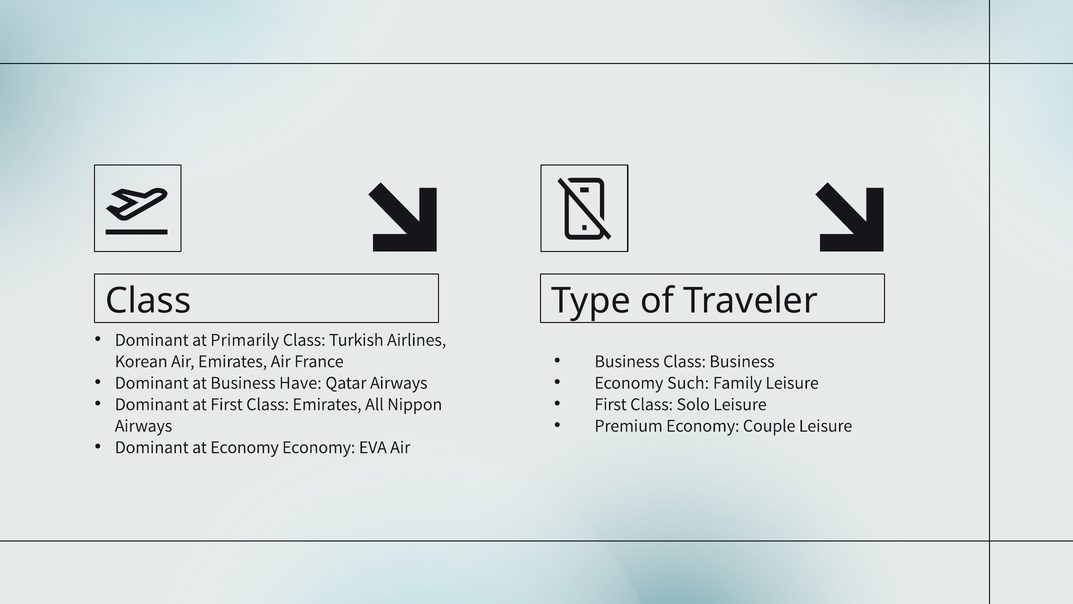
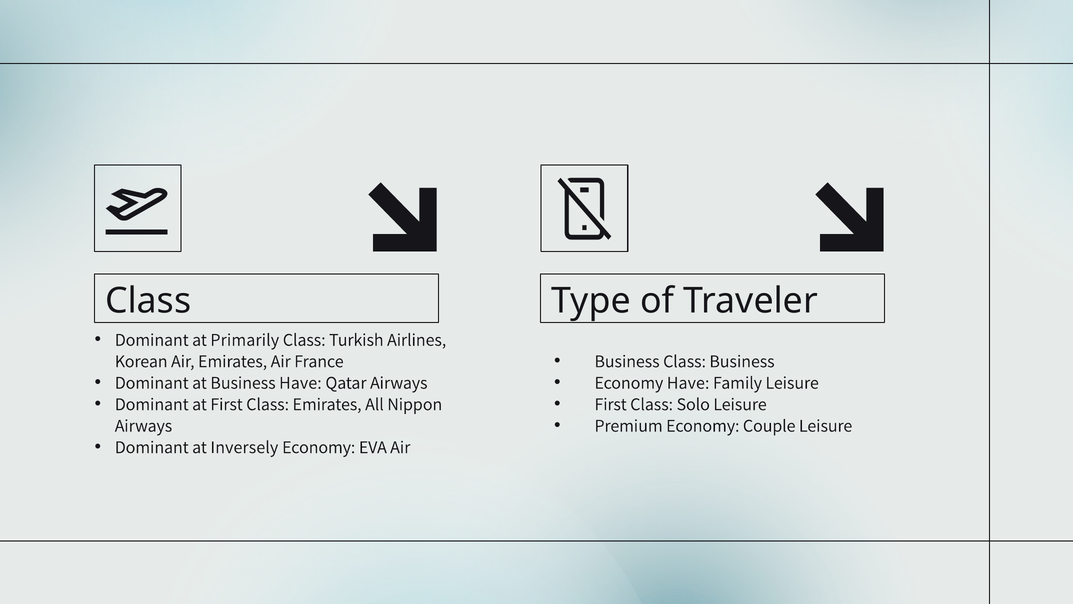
Economy Such: Such -> Have (688, 383)
at Economy: Economy -> Inversely (244, 447)
